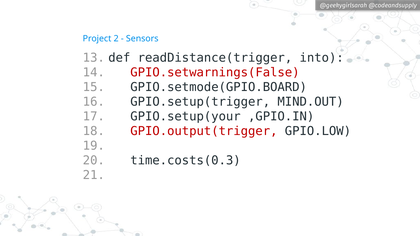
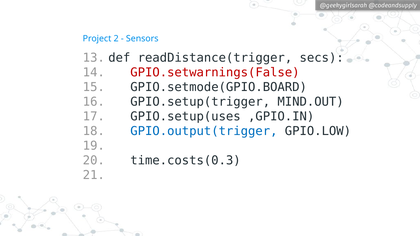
into: into -> secs (322, 58)
GPIO.setup(your: GPIO.setup(your -> GPIO.setup(uses (186, 117)
GPIO.output(trigger colour: red -> blue (204, 131)
